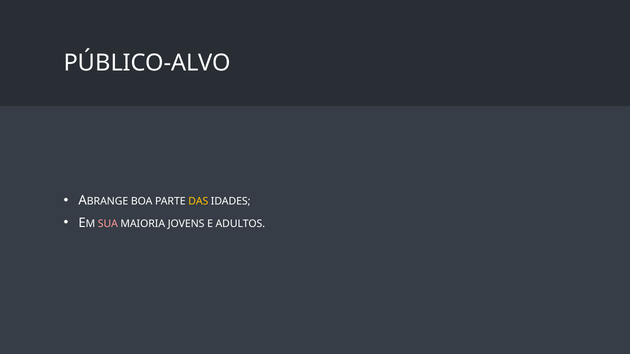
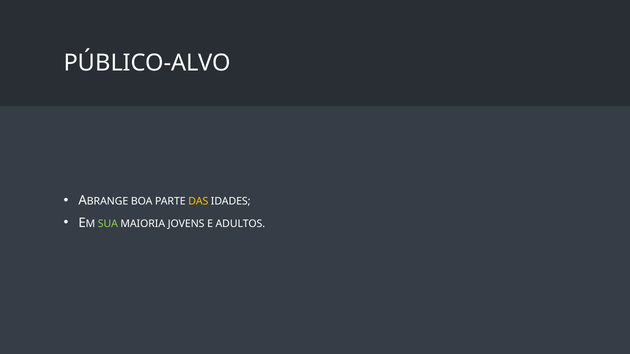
SUA colour: pink -> light green (108, 224)
